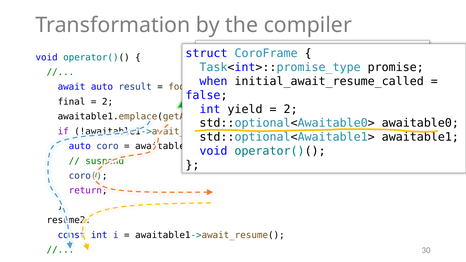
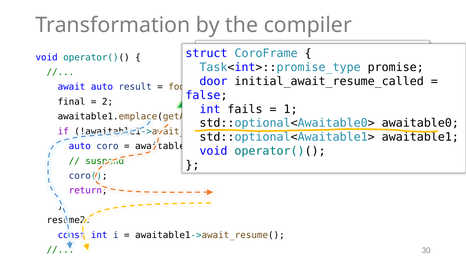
when: when -> door (213, 81)
yield: yield -> fails (245, 109)
2: 2 -> 1 (291, 109)
